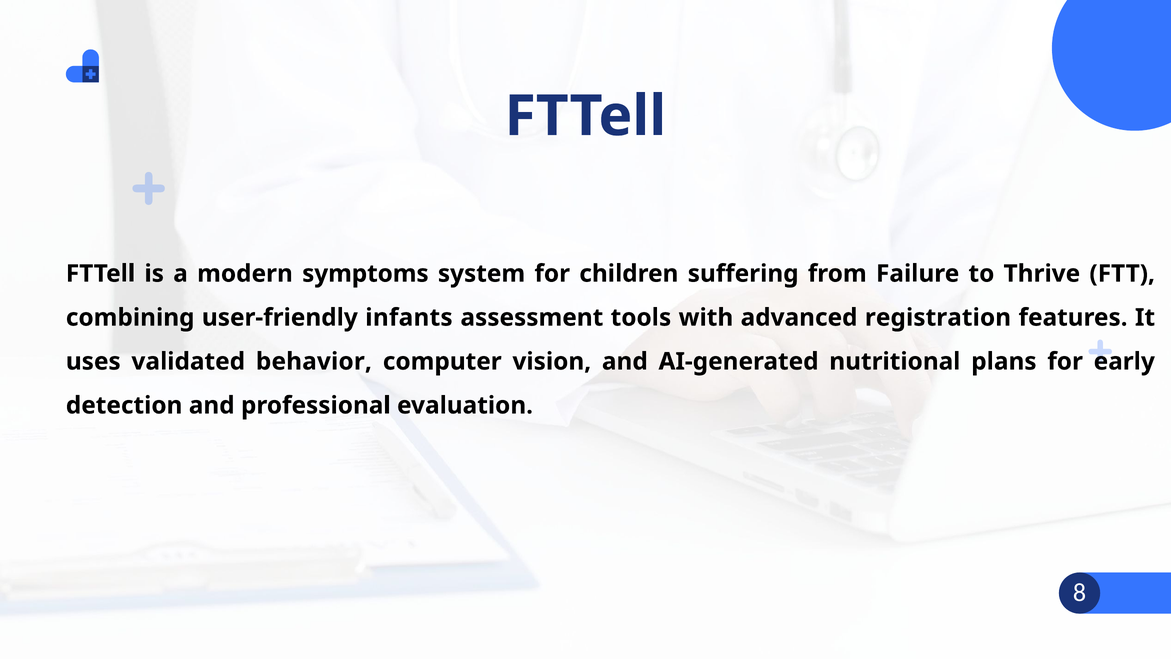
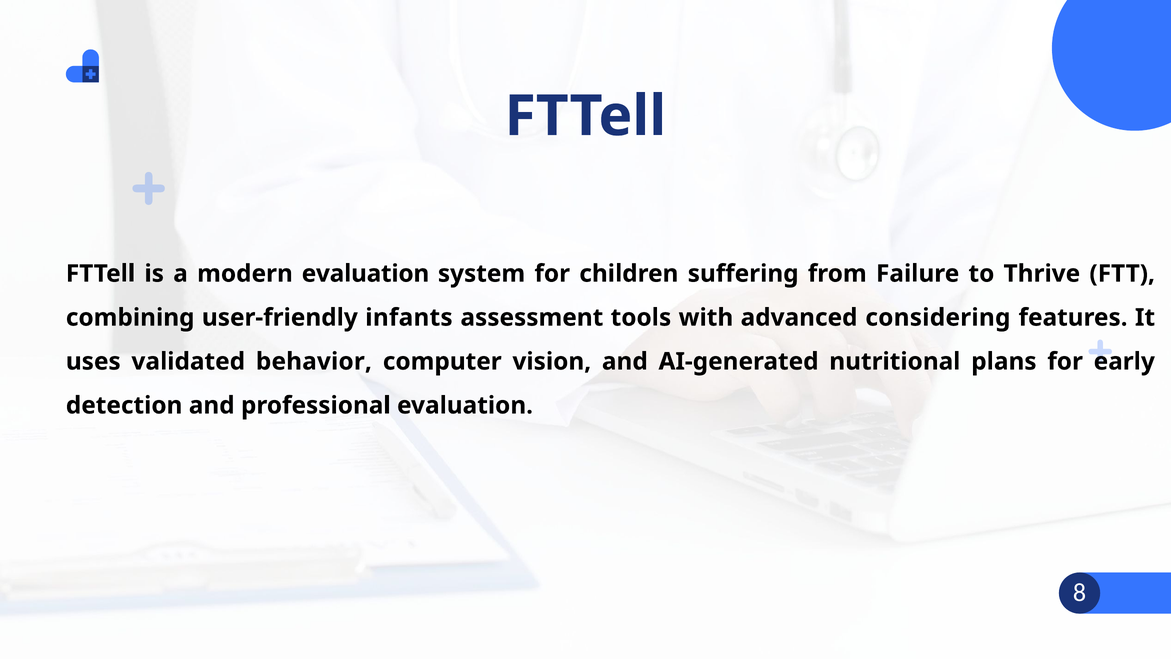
modern symptoms: symptoms -> evaluation (365, 274)
registration: registration -> considering (938, 317)
